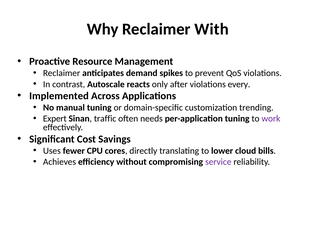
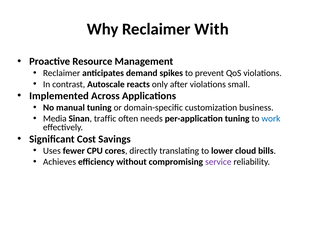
every: every -> small (239, 84)
trending: trending -> business (256, 108)
Expert: Expert -> Media (55, 119)
work colour: purple -> blue (271, 119)
